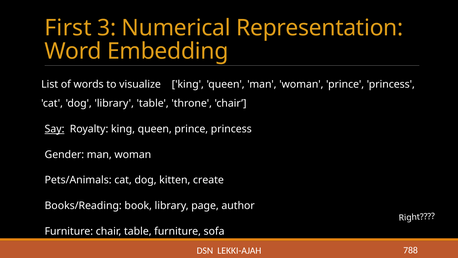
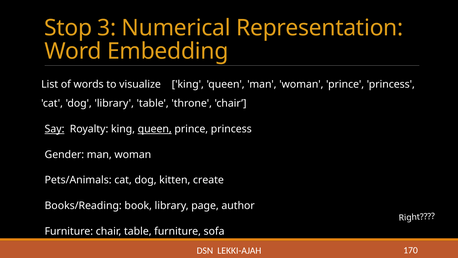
First: First -> Stop (68, 28)
queen underline: none -> present (155, 129)
788: 788 -> 170 (411, 250)
